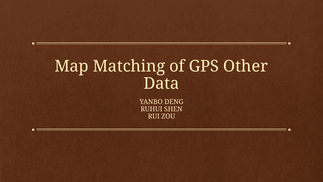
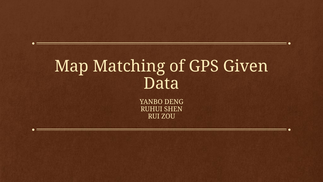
Other: Other -> Given (246, 66)
